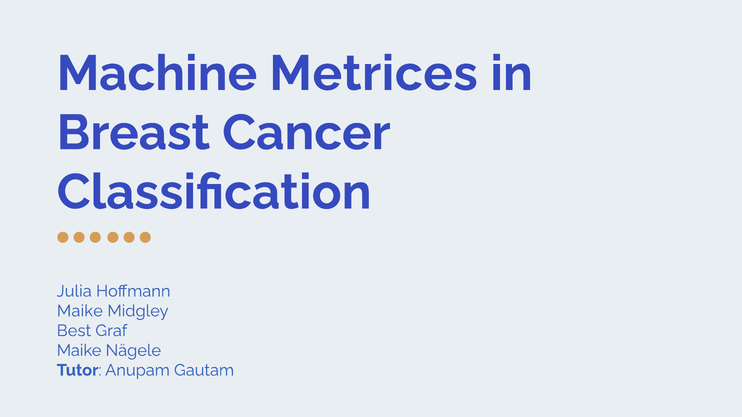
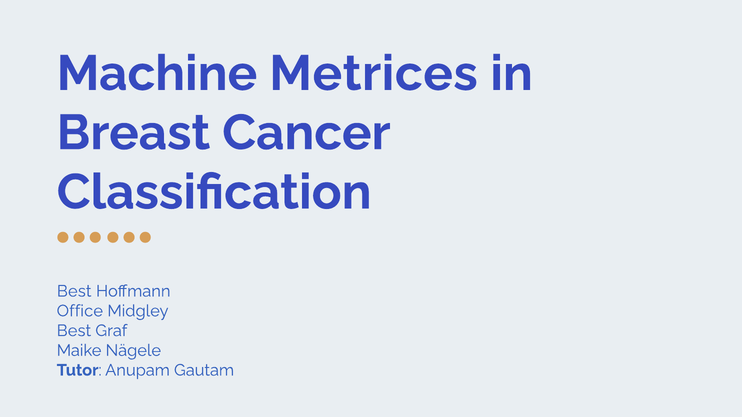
Julia: Julia -> Best (74, 291)
Maike: Maike -> Office (80, 311)
